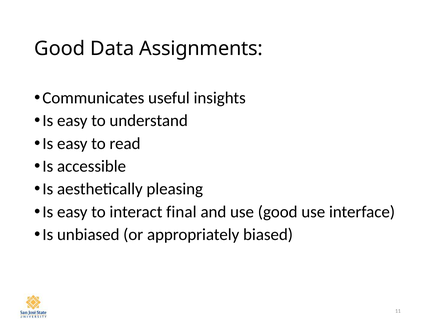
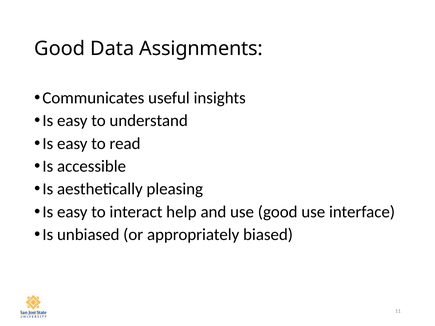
final: final -> help (181, 212)
